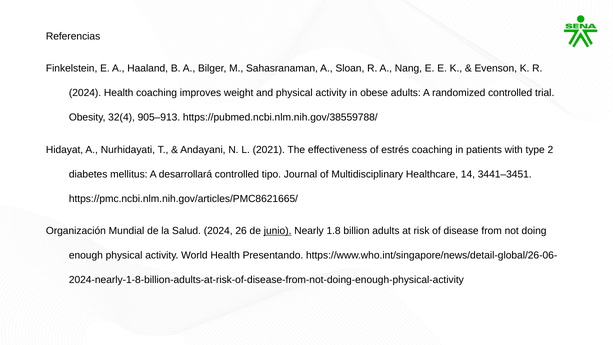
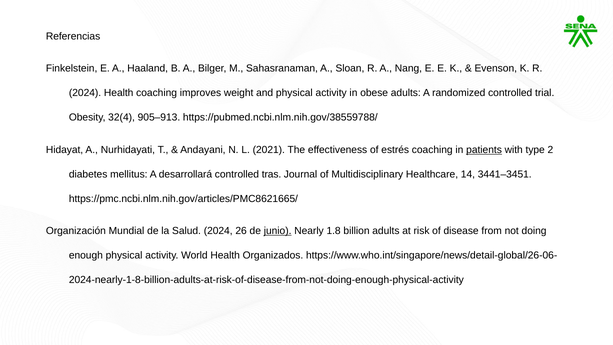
patients underline: none -> present (484, 150)
tipo: tipo -> tras (271, 174)
Presentando: Presentando -> Organizados (273, 255)
